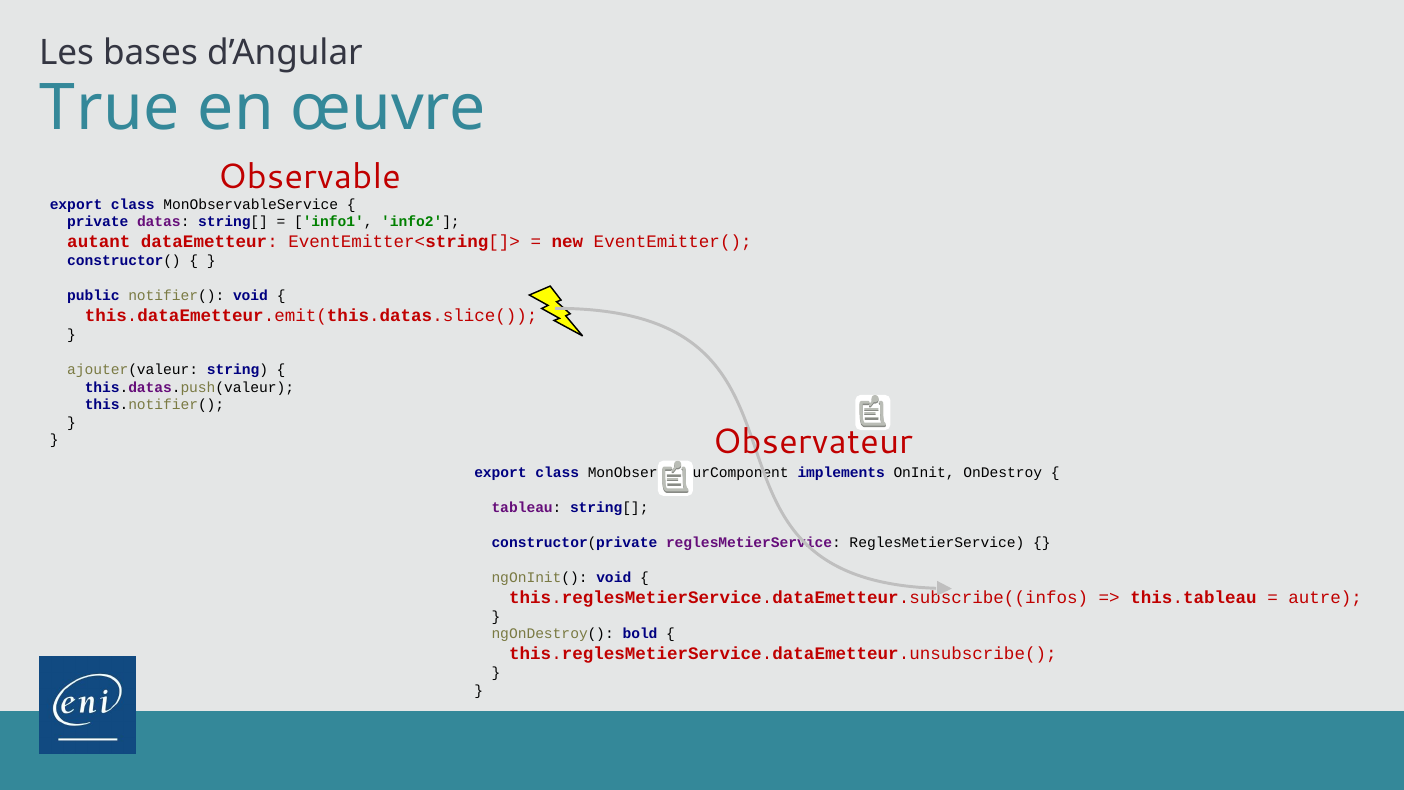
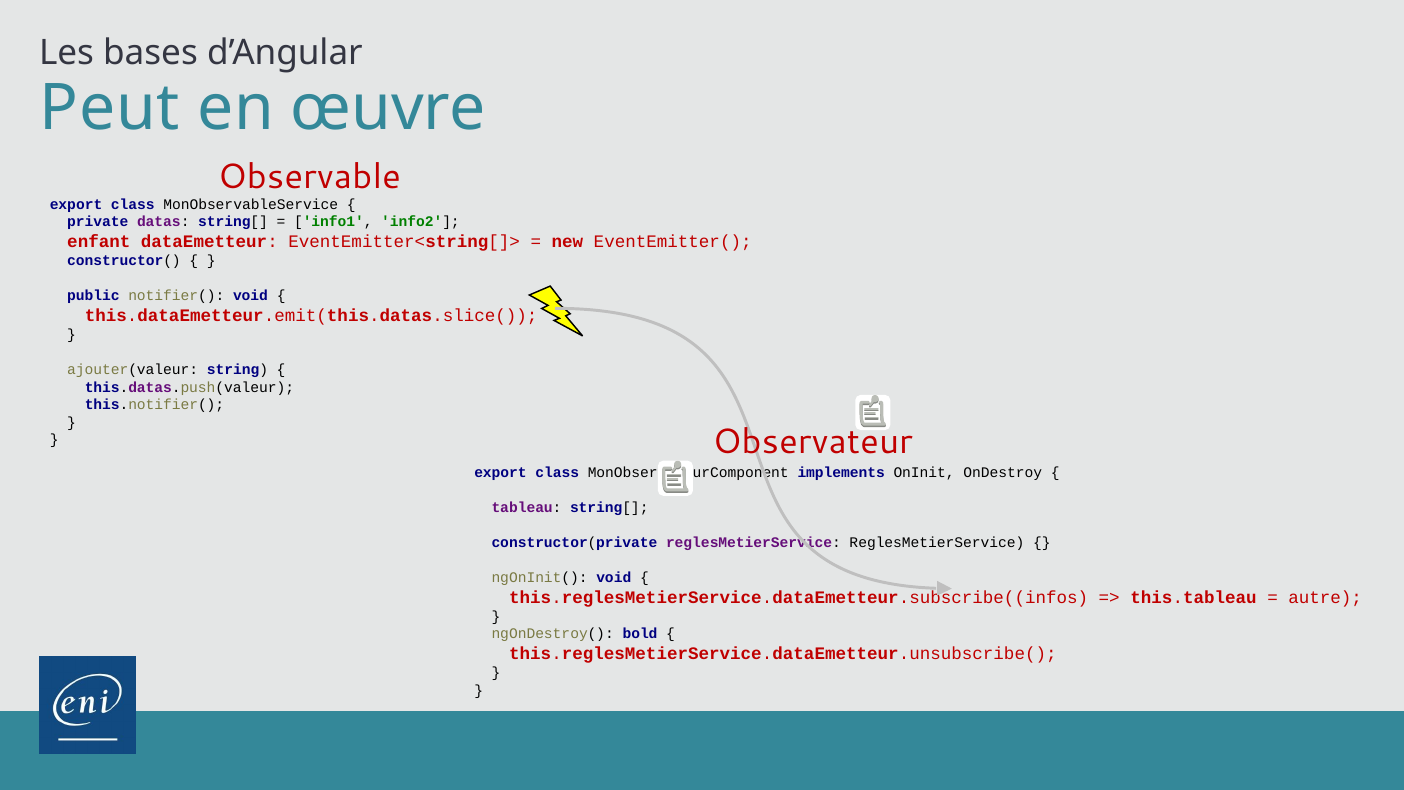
True: True -> Peut (110, 108)
autant: autant -> enfant (99, 241)
